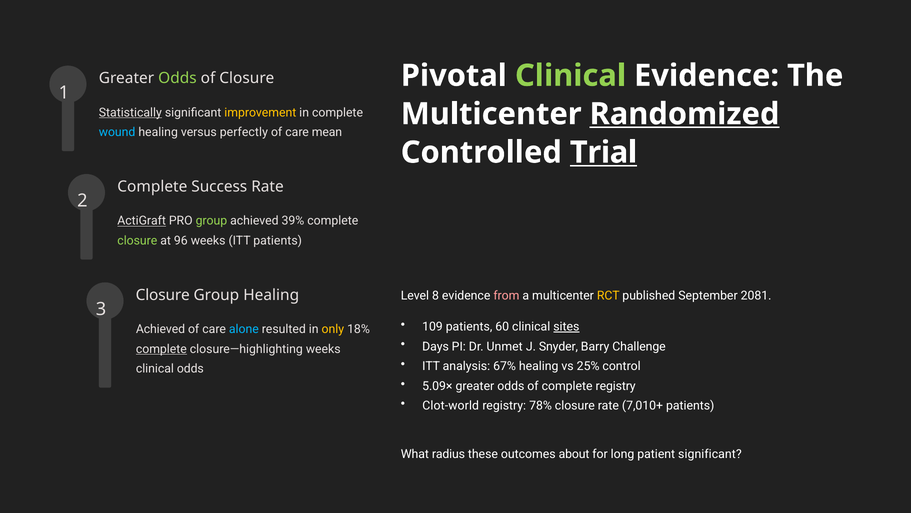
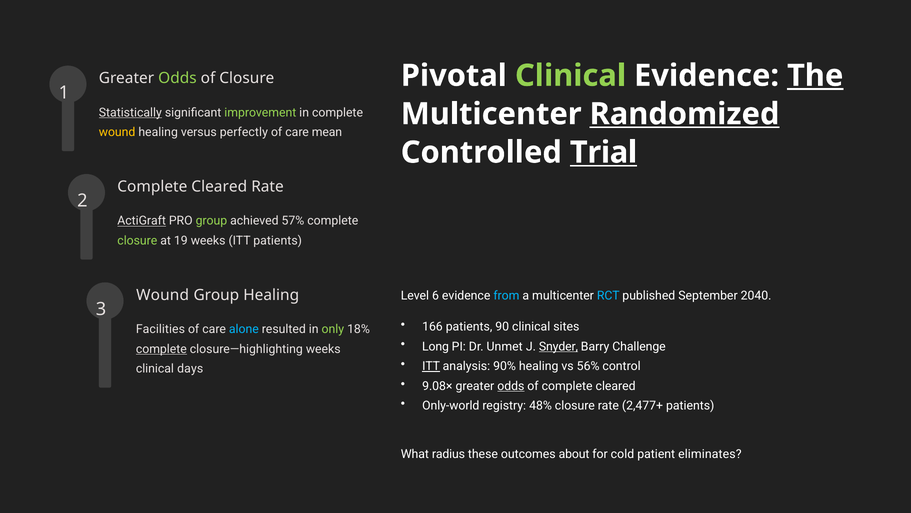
The underline: none -> present (815, 76)
improvement colour: yellow -> light green (260, 112)
wound colour: light blue -> yellow (117, 132)
Success: Success -> Cleared (219, 187)
39%: 39% -> 57% (293, 221)
96: 96 -> 19 (181, 240)
8: 8 -> 6 (436, 295)
from colour: pink -> light blue (506, 295)
RCT colour: yellow -> light blue (608, 295)
2081: 2081 -> 2040 (756, 295)
Closure: Closure -> Wound (163, 295)
109: 109 -> 166 (432, 326)
60: 60 -> 90 (502, 326)
sites underline: present -> none (566, 326)
Achieved: Achieved -> Facilities (160, 329)
only colour: yellow -> light green (333, 329)
Days: Days -> Long (436, 346)
Snyder underline: none -> present (558, 346)
ITT underline: none -> present (431, 366)
67%: 67% -> 90% (505, 366)
25%: 25% -> 56% (588, 366)
clinical odds: odds -> days (190, 368)
5.09×: 5.09× -> 9.08× (437, 386)
odds underline: none -> present (511, 386)
of complete registry: registry -> cleared (616, 386)
Clot-world: Clot-world -> Only-world (451, 405)
78%: 78% -> 48% (541, 405)
7,010+: 7,010+ -> 2,477+ (642, 405)
long: long -> cold (622, 454)
patient significant: significant -> eliminates (710, 454)
